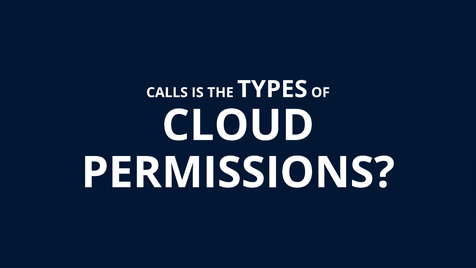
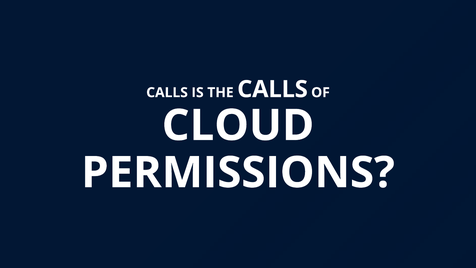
THE TYPES: TYPES -> CALLS (273, 89)
